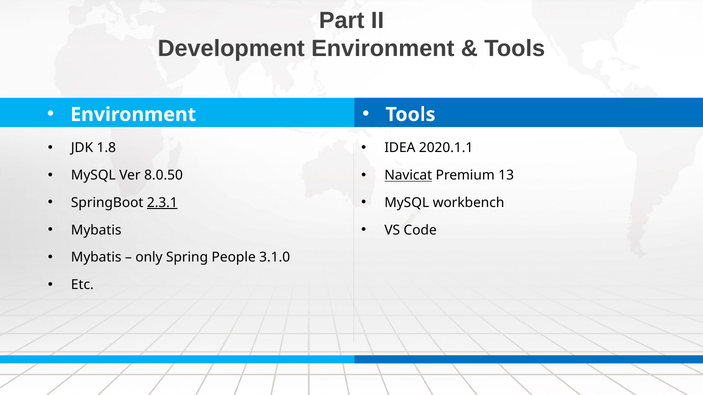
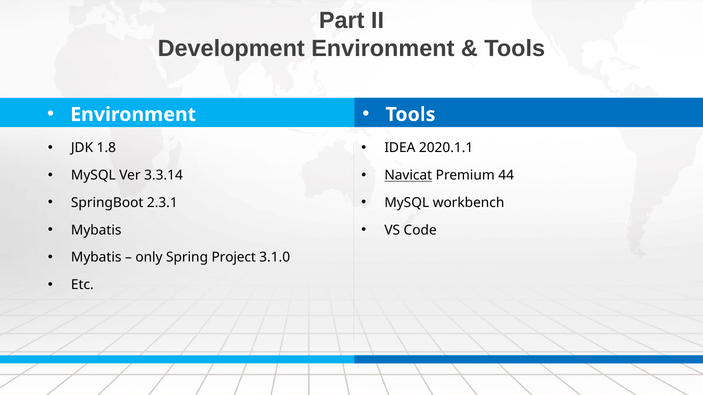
8.0.50: 8.0.50 -> 3.3.14 (164, 176)
13: 13 -> 44 (506, 176)
2.3.1 underline: present -> none (162, 203)
People: People -> Project (234, 258)
